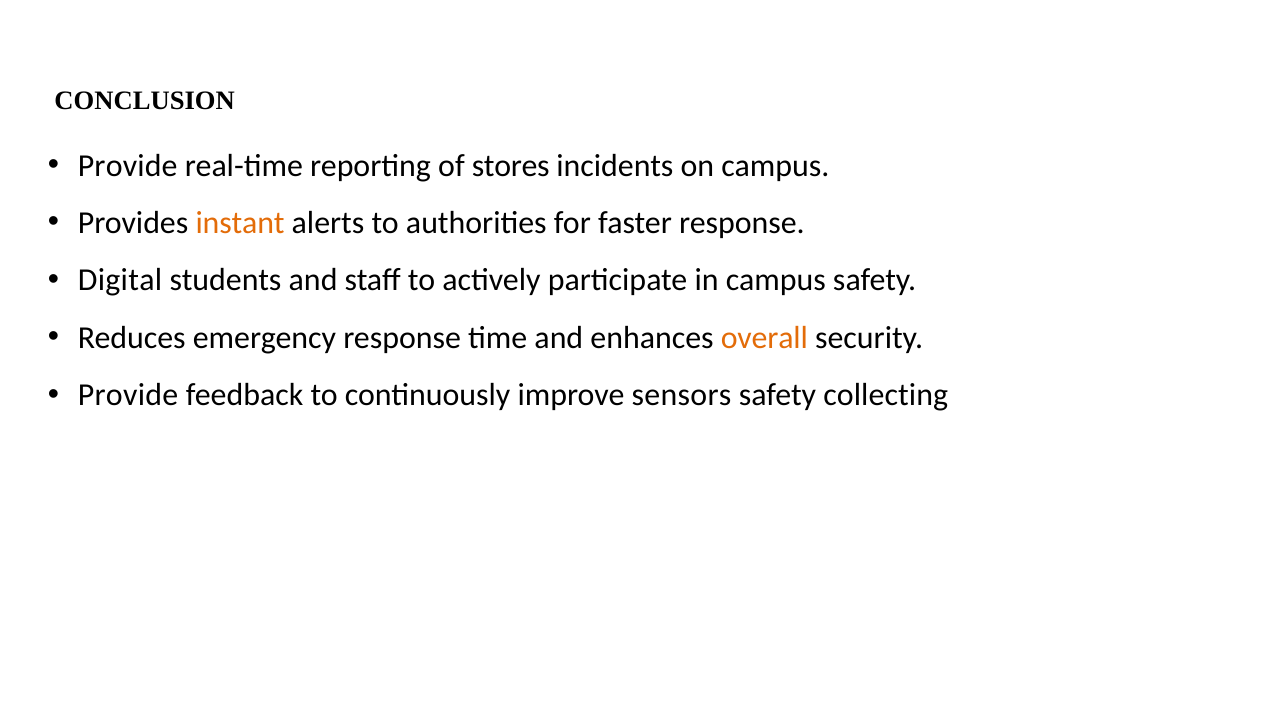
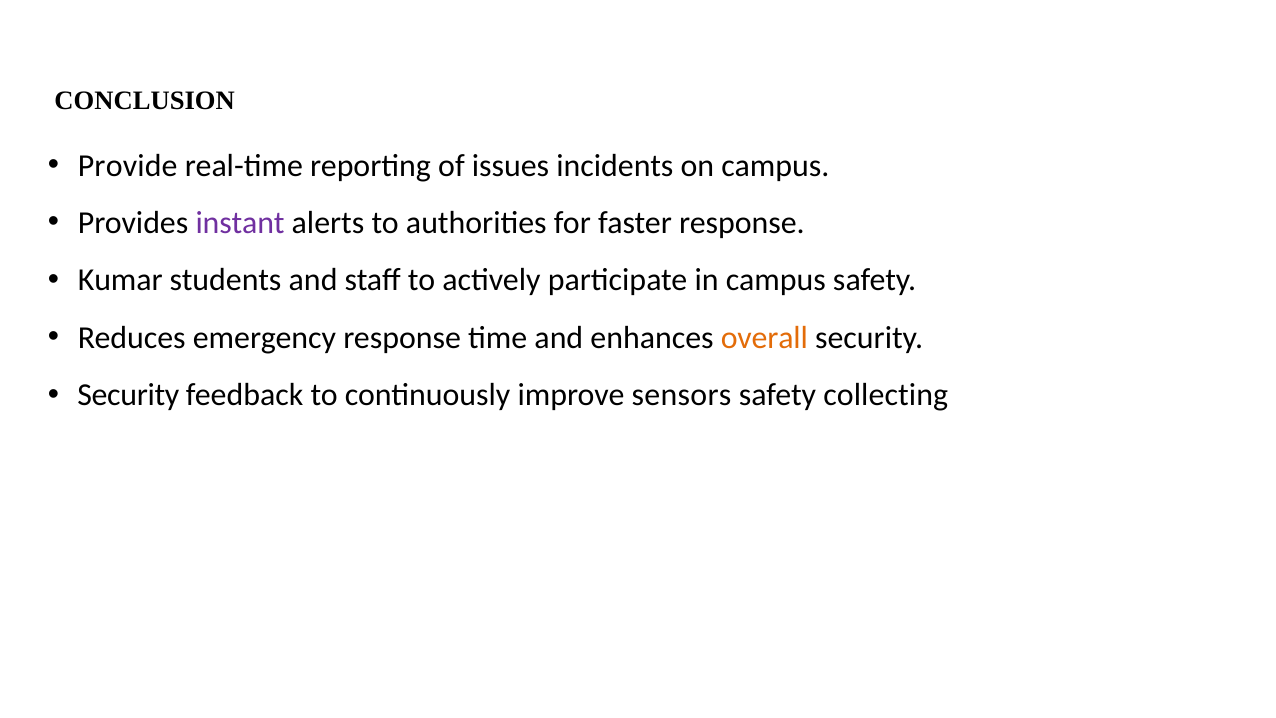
stores: stores -> issues (511, 165)
instant colour: orange -> purple (240, 223)
Digital: Digital -> Kumar (120, 280)
Provide: Provide -> Security (128, 395)
